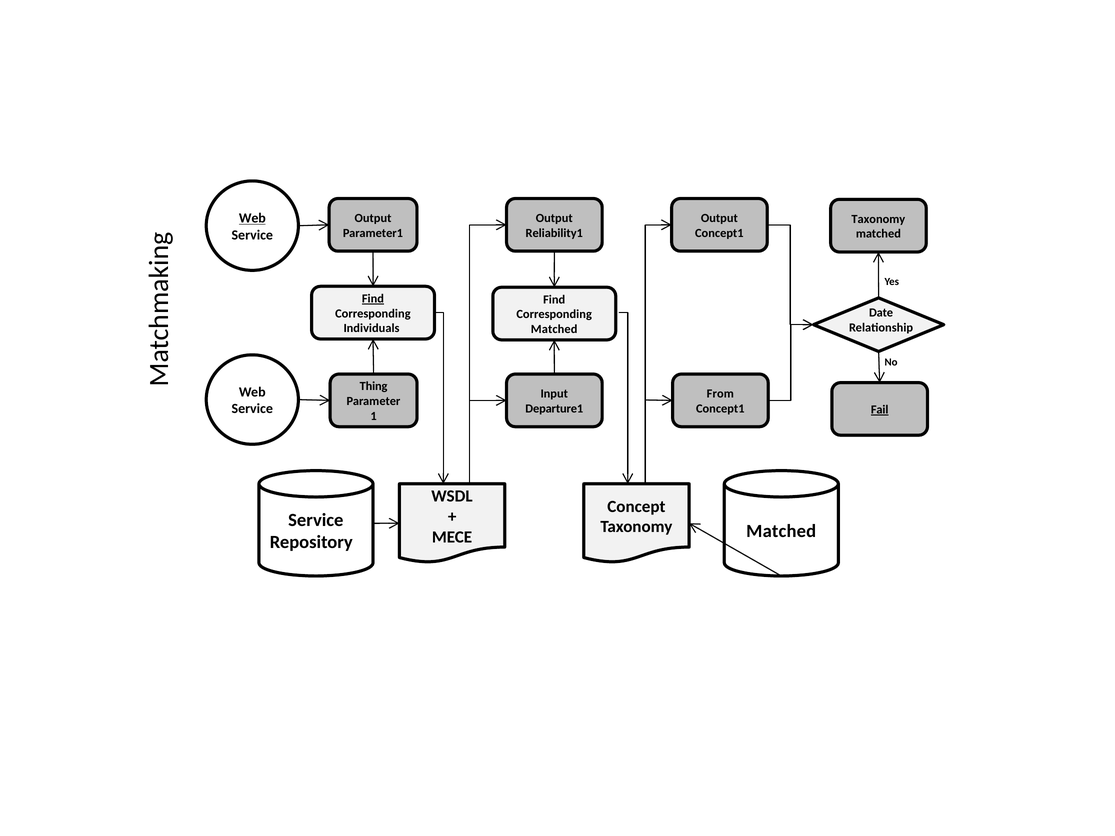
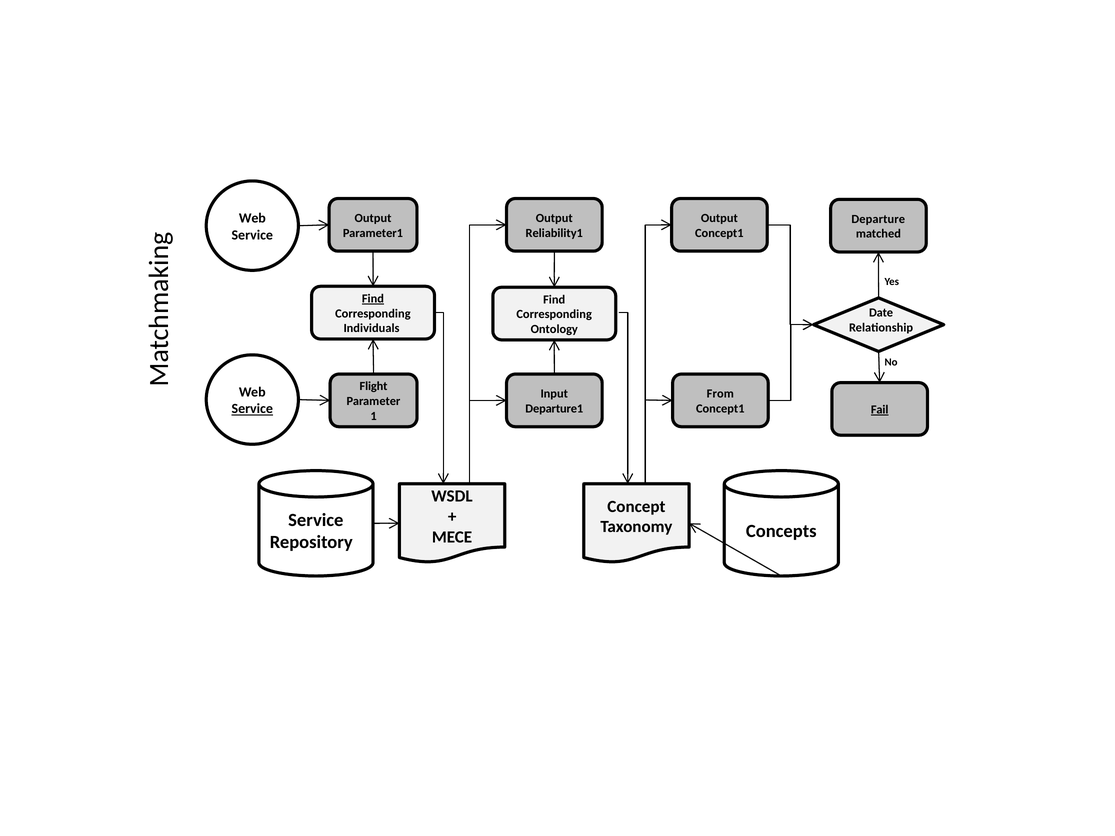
Web underline: present -> none (252, 218)
Taxonomy: Taxonomy -> Departure (878, 219)
Matched: Matched -> Ontology (554, 329)
Thing: Thing -> Flight (374, 387)
Service underline: none -> present (252, 409)
Matched: Matched -> Concepts (781, 531)
